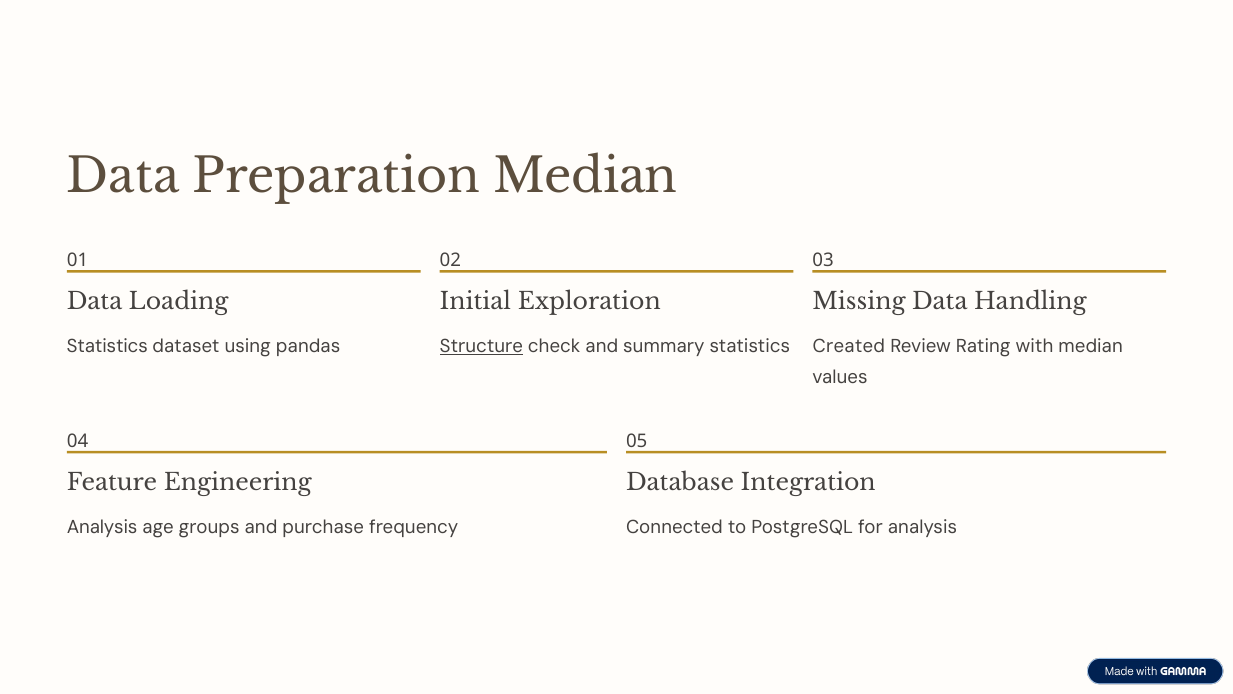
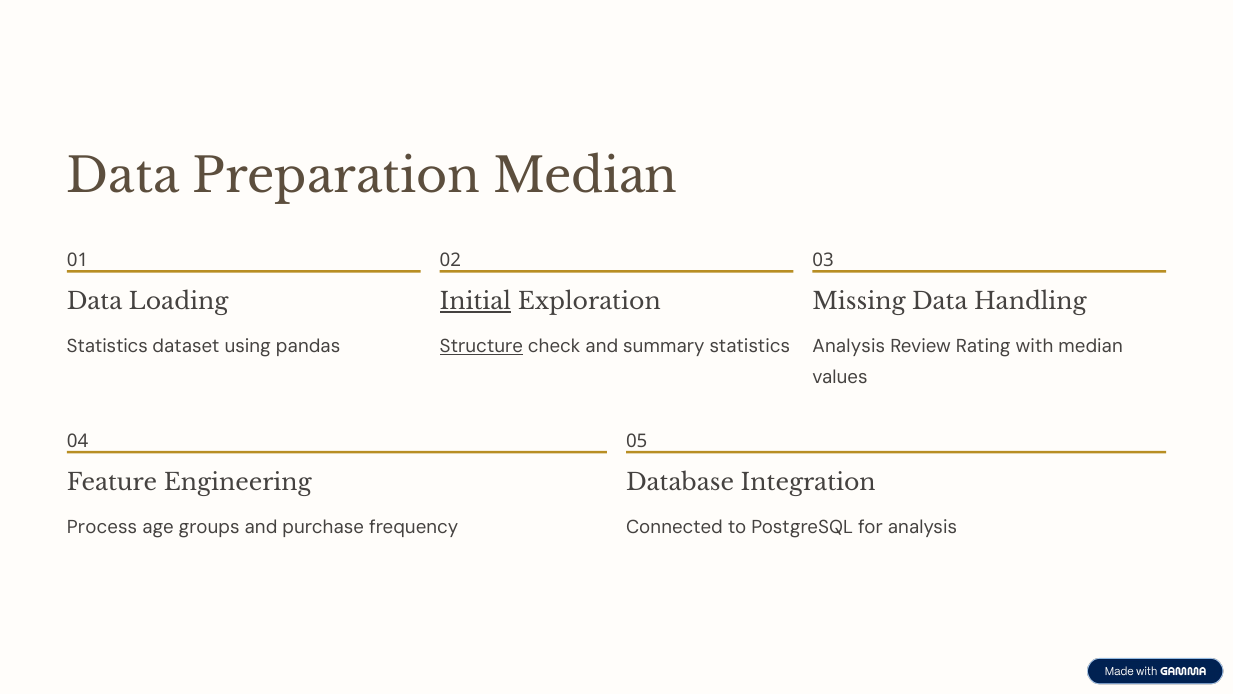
Initial underline: none -> present (475, 302)
Created: Created -> Analysis (849, 347)
Analysis: Analysis -> Process (102, 527)
